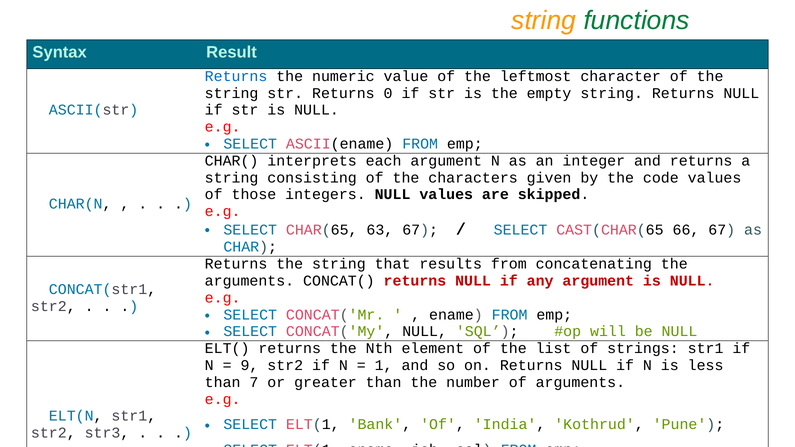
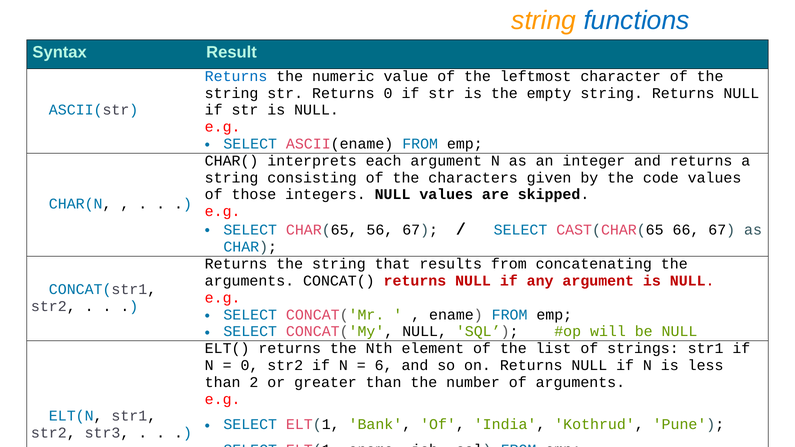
functions colour: green -> blue (637, 21)
63: 63 -> 56 (380, 230)
9: 9 -> 0 (249, 366)
1: 1 -> 6 (384, 366)
7: 7 -> 2 (254, 382)
